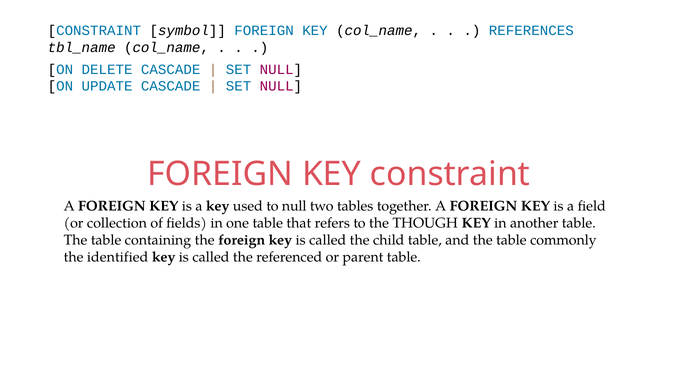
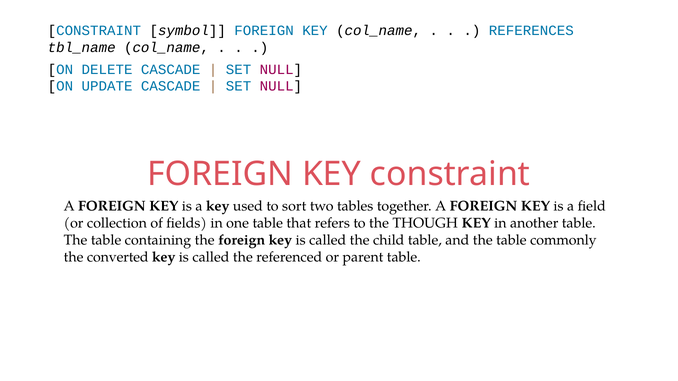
to null: null -> sort (294, 206)
identified: identified -> converted (118, 257)
